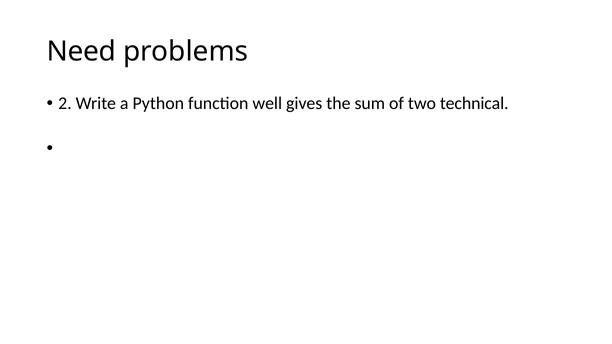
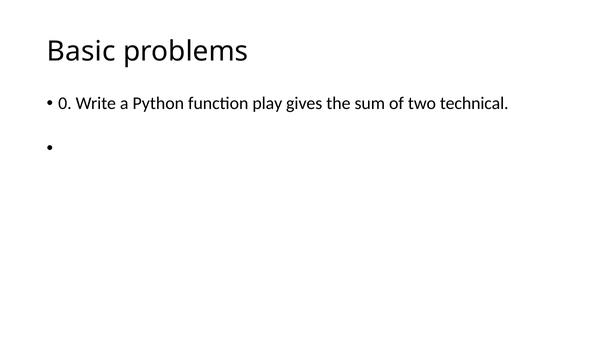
Need: Need -> Basic (81, 51)
2: 2 -> 0 (65, 103)
well: well -> play (267, 103)
